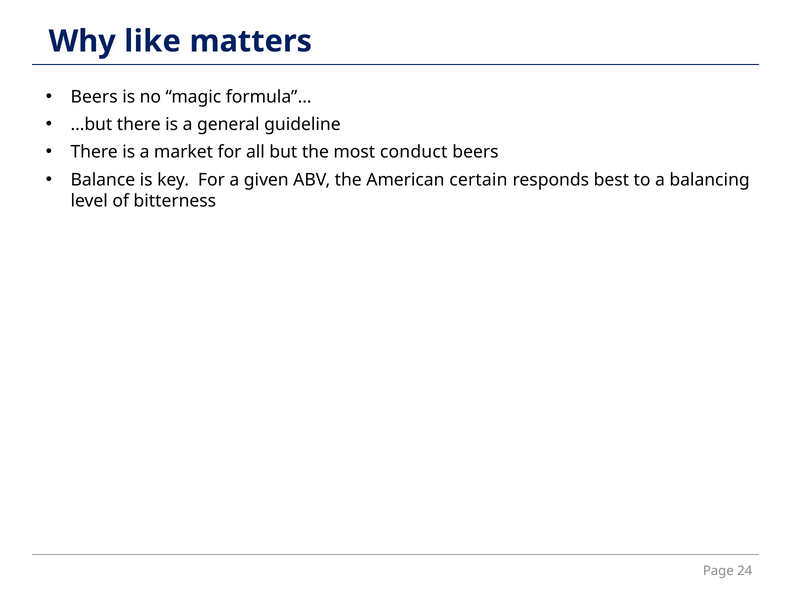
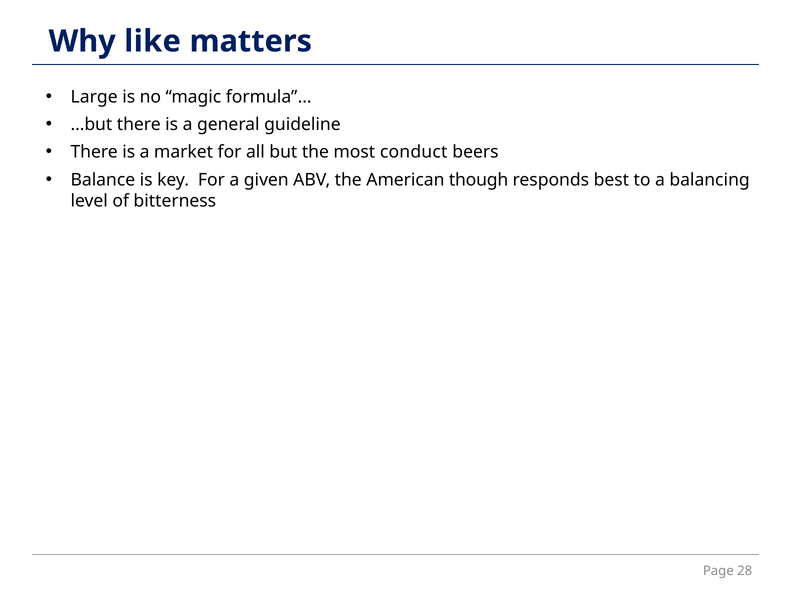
Beers: Beers -> Large (94, 97)
certain: certain -> though (479, 180)
24: 24 -> 28 (745, 571)
